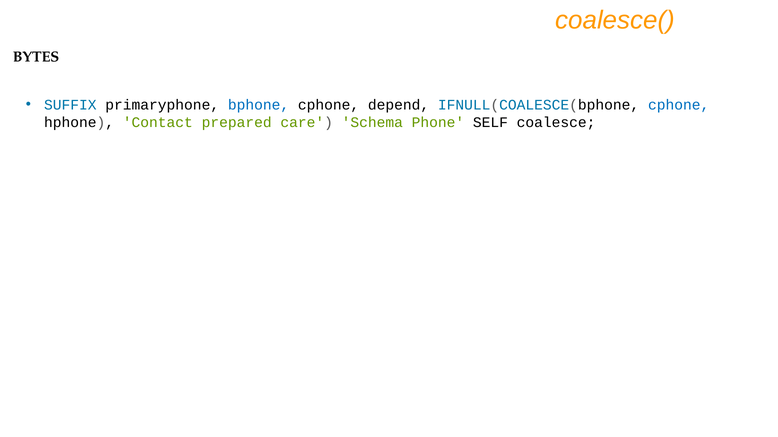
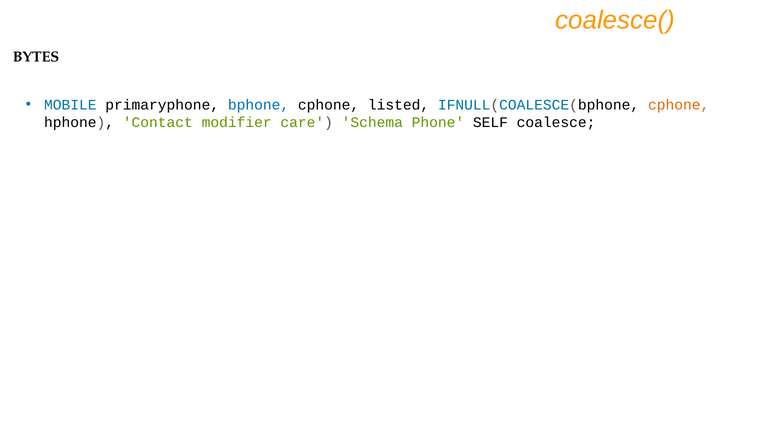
SUFFIX: SUFFIX -> MOBILE (70, 105)
depend: depend -> listed (399, 105)
cphone colour: blue -> orange (679, 105)
prepared: prepared -> modifier (237, 123)
